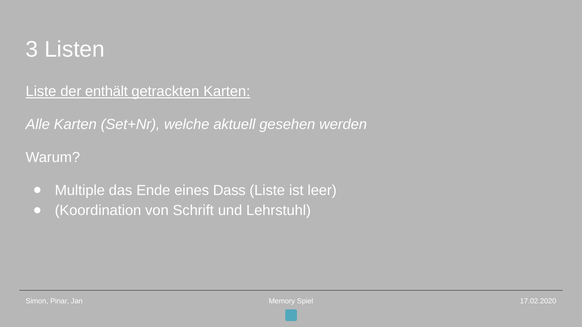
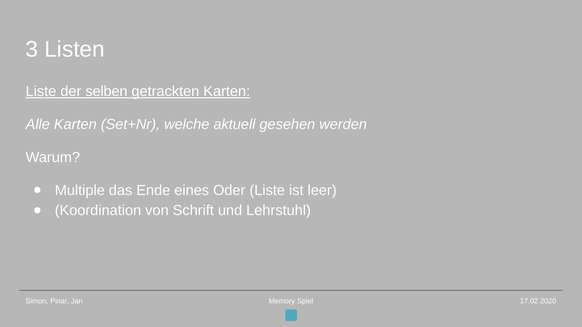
enthält: enthält -> selben (106, 92)
Dass: Dass -> Oder (229, 191)
